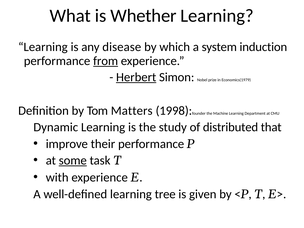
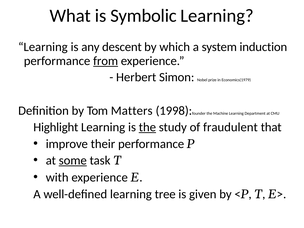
Whether: Whether -> Symbolic (144, 16)
disease: disease -> descent (122, 47)
Herbert underline: present -> none (136, 77)
Dynamic: Dynamic -> Highlight (56, 127)
the underline: none -> present (147, 127)
distributed: distributed -> fraudulent (230, 127)
